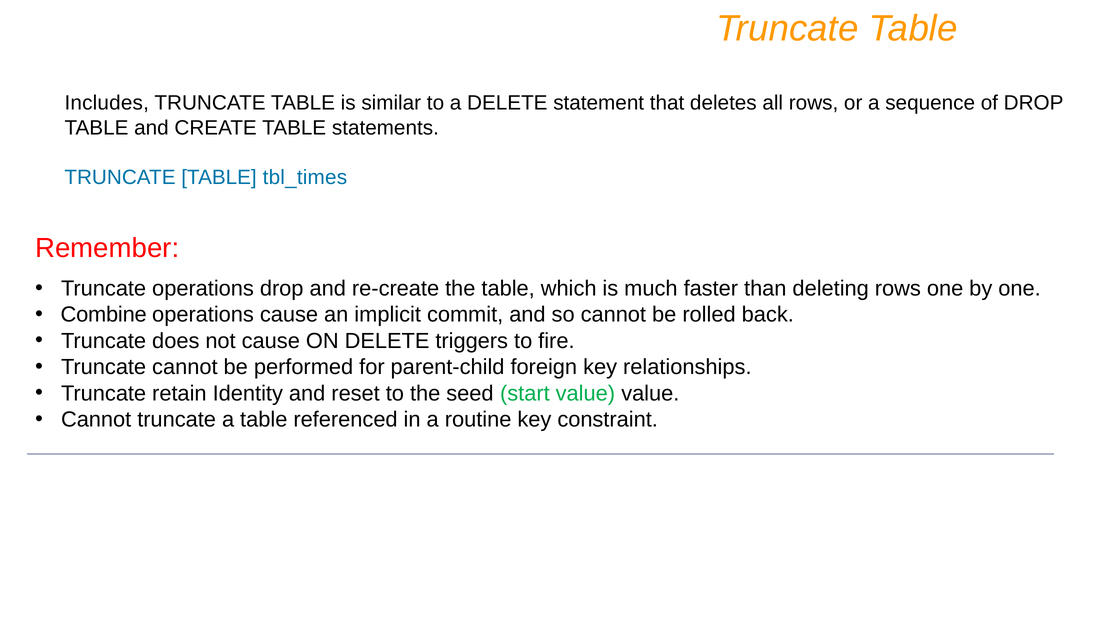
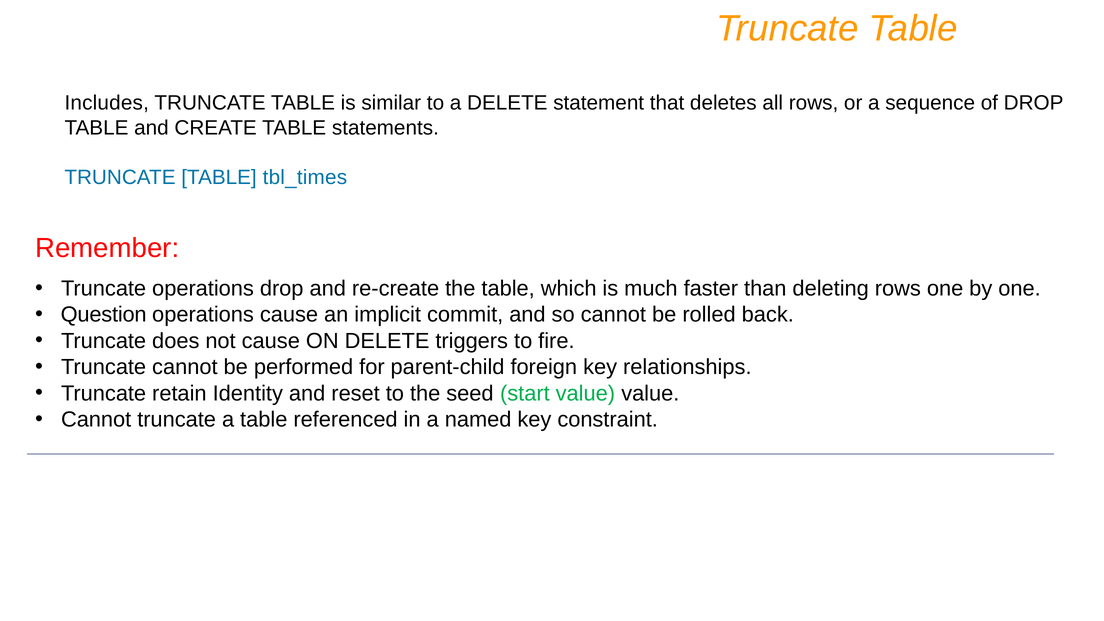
Combine: Combine -> Question (104, 315)
routine: routine -> named (478, 420)
